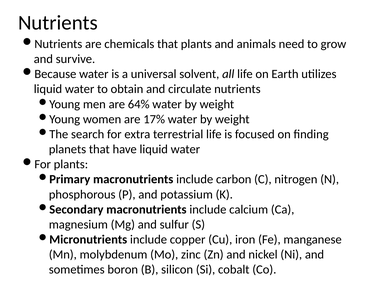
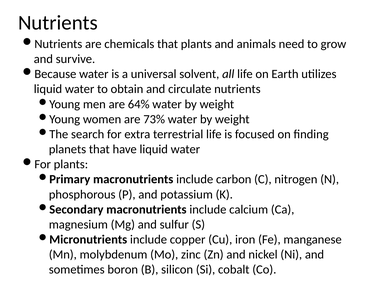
17%: 17% -> 73% (154, 119)
